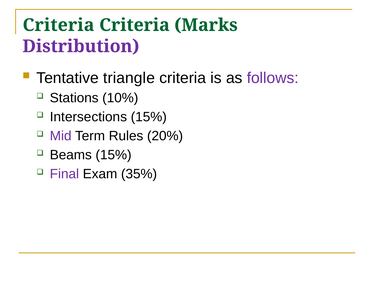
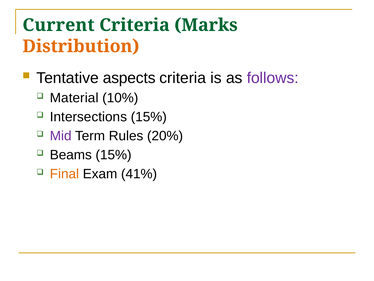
Criteria: Criteria -> Current (58, 25)
Distribution colour: purple -> orange (81, 46)
triangle: triangle -> aspects (129, 78)
Stations: Stations -> Material (74, 98)
Final colour: purple -> orange (64, 174)
35%: 35% -> 41% (139, 174)
